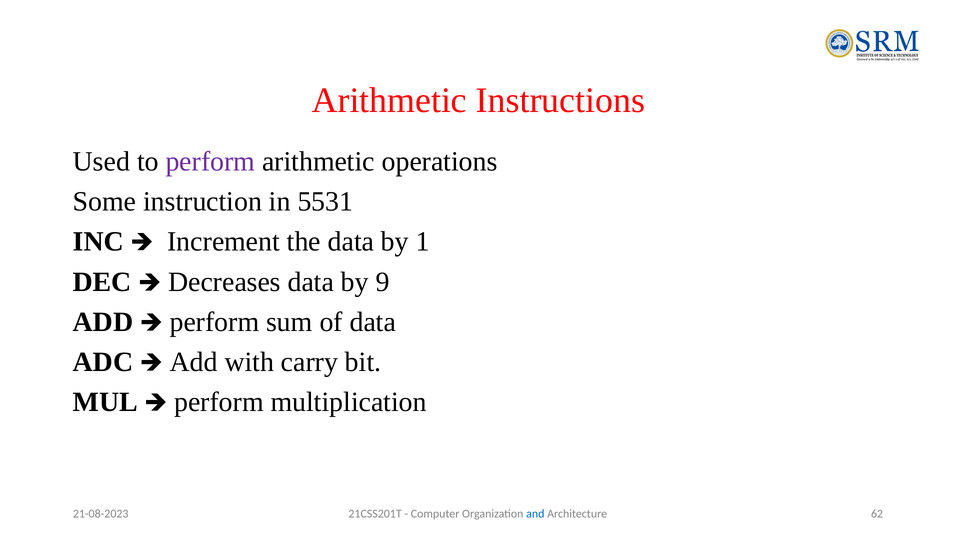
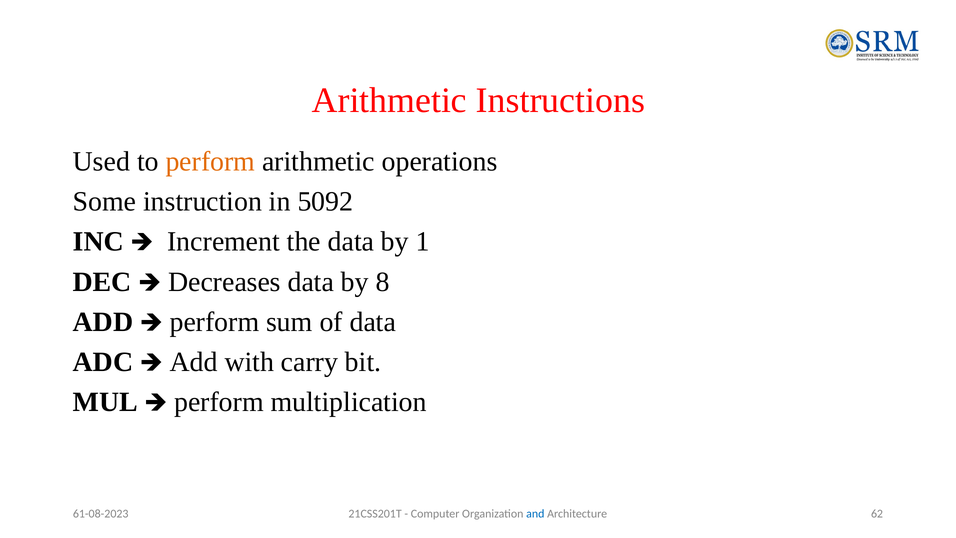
perform colour: purple -> orange (210, 162)
5531: 5531 -> 5092 (325, 202)
9: 9 -> 8 (383, 282)
21-08-2023: 21-08-2023 -> 61-08-2023 (101, 514)
